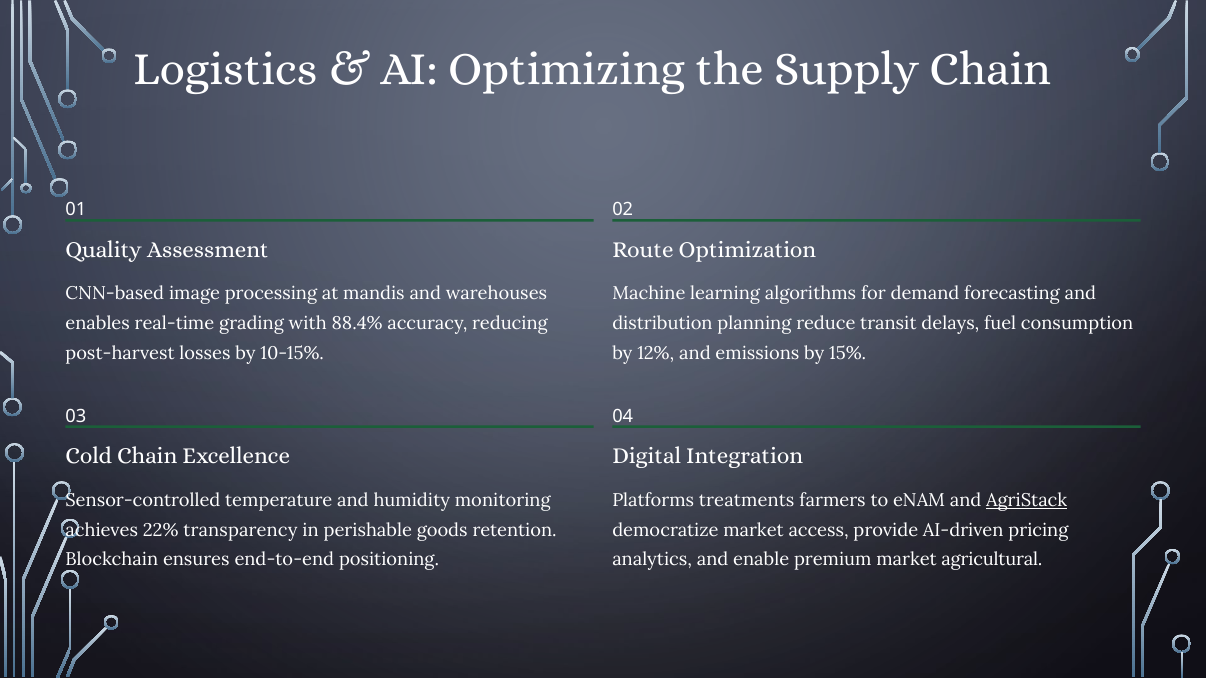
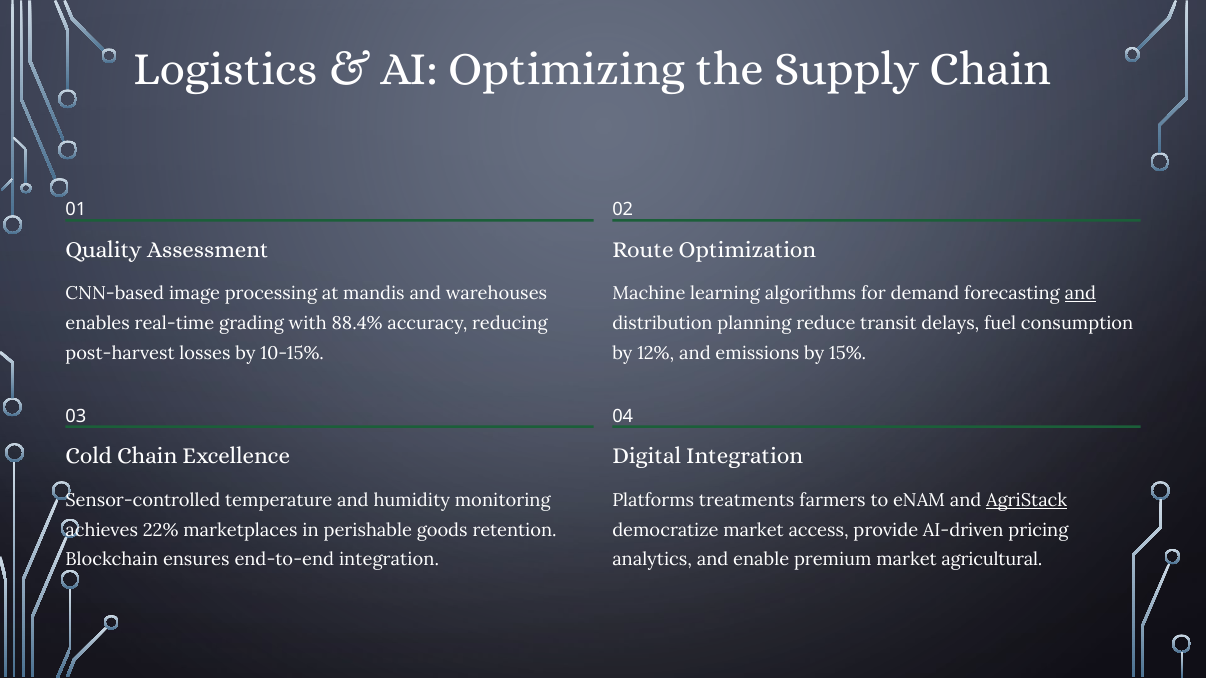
and underline: none -> present (1080, 294)
transparency: transparency -> marketplaces (240, 530)
end-to-end positioning: positioning -> integration (389, 560)
